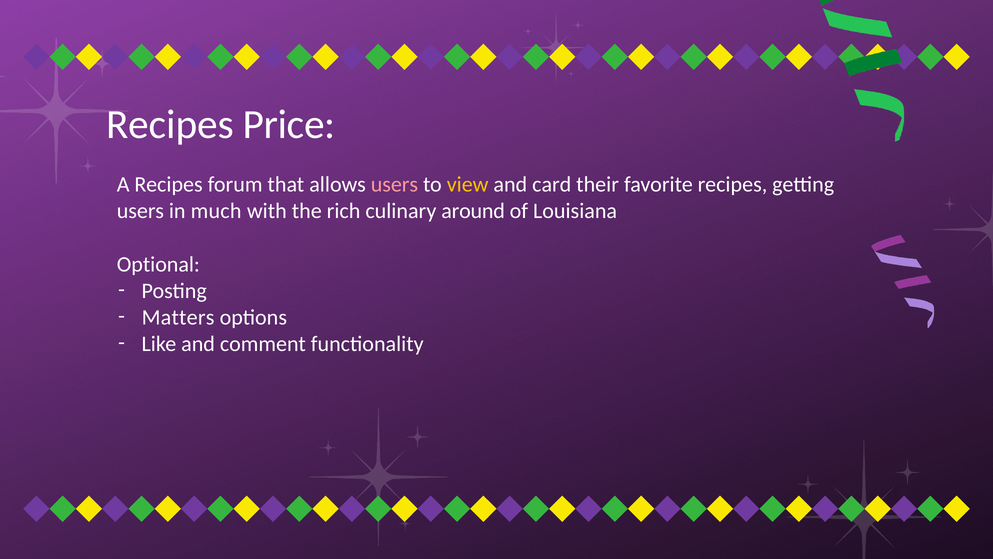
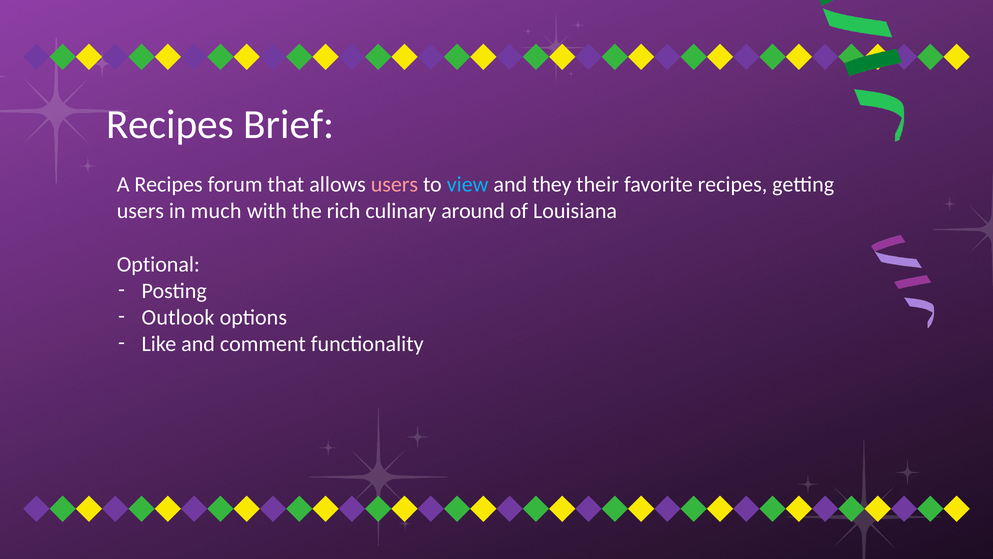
Price: Price -> Brief (289, 124)
view colour: yellow -> light blue (468, 185)
card: card -> they (552, 185)
Matters: Matters -> Outlook (178, 317)
